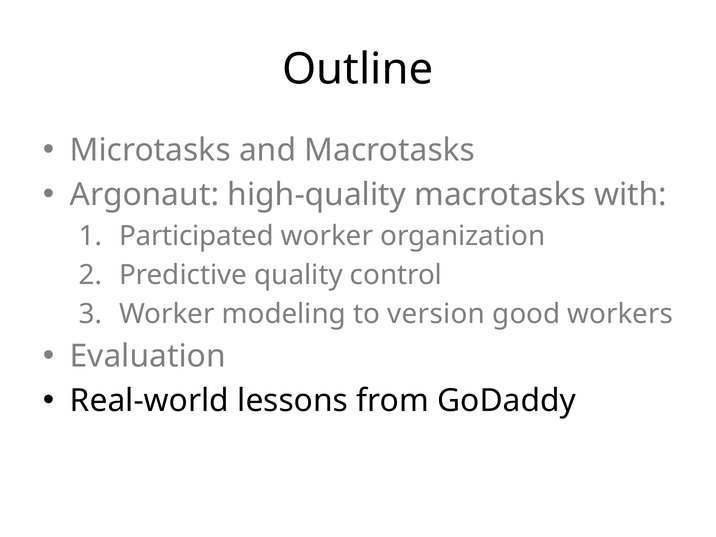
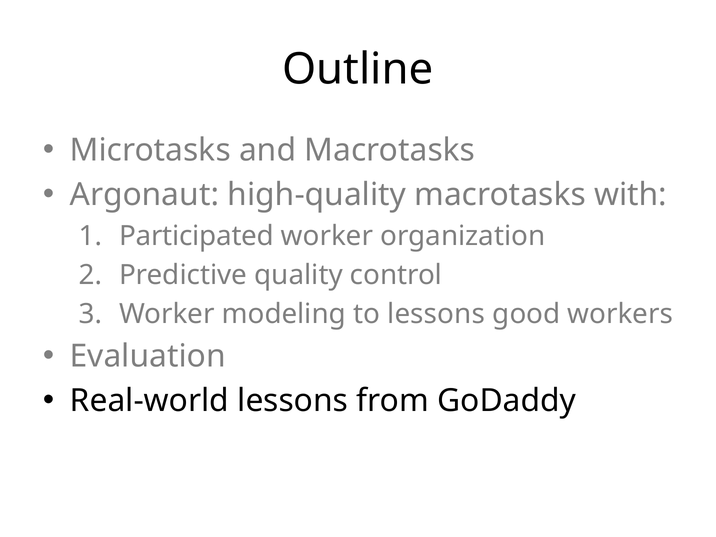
to version: version -> lessons (436, 314)
